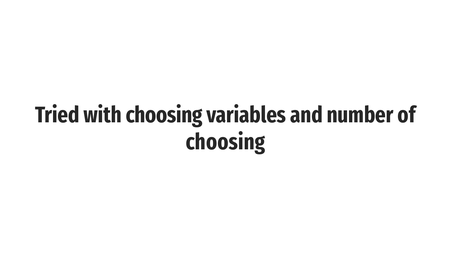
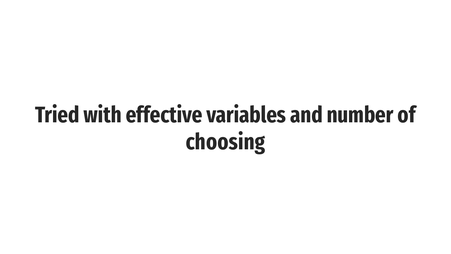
with choosing: choosing -> effective (164, 115)
